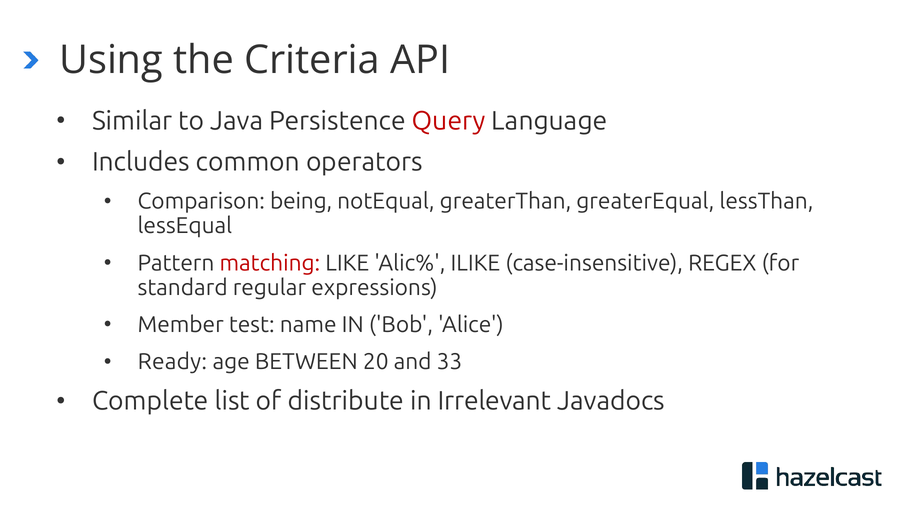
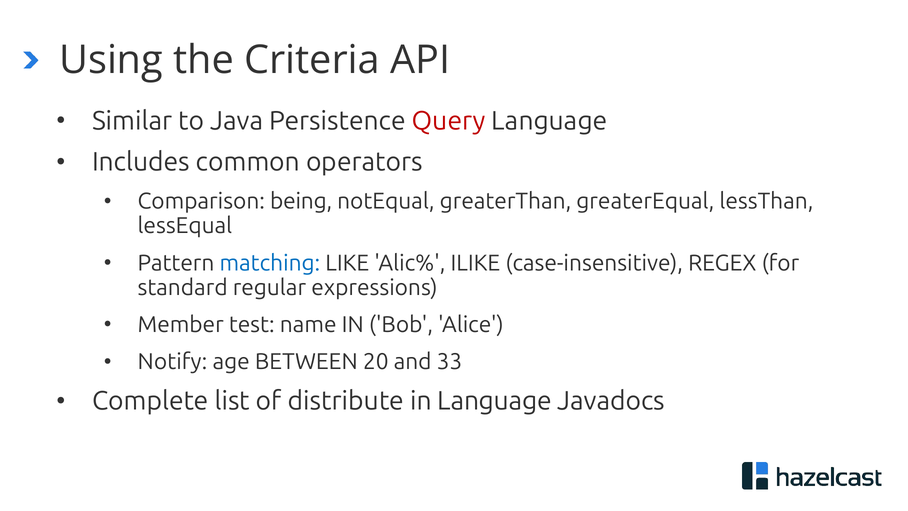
matching colour: red -> blue (270, 263)
Ready: Ready -> Notify (172, 362)
in Irrelevant: Irrelevant -> Language (495, 401)
